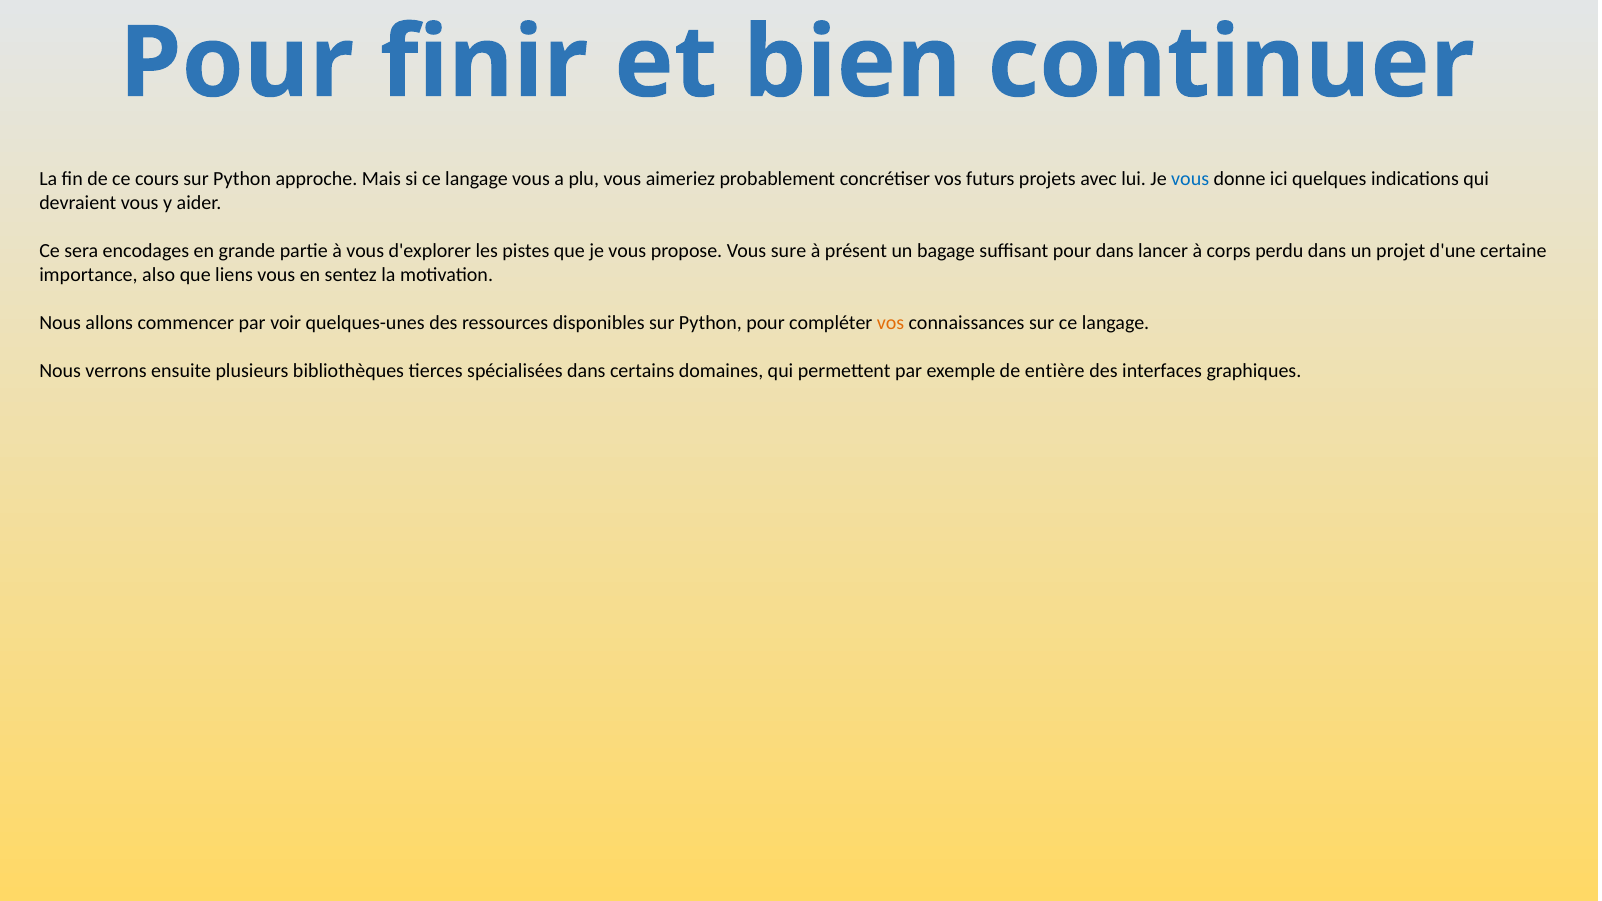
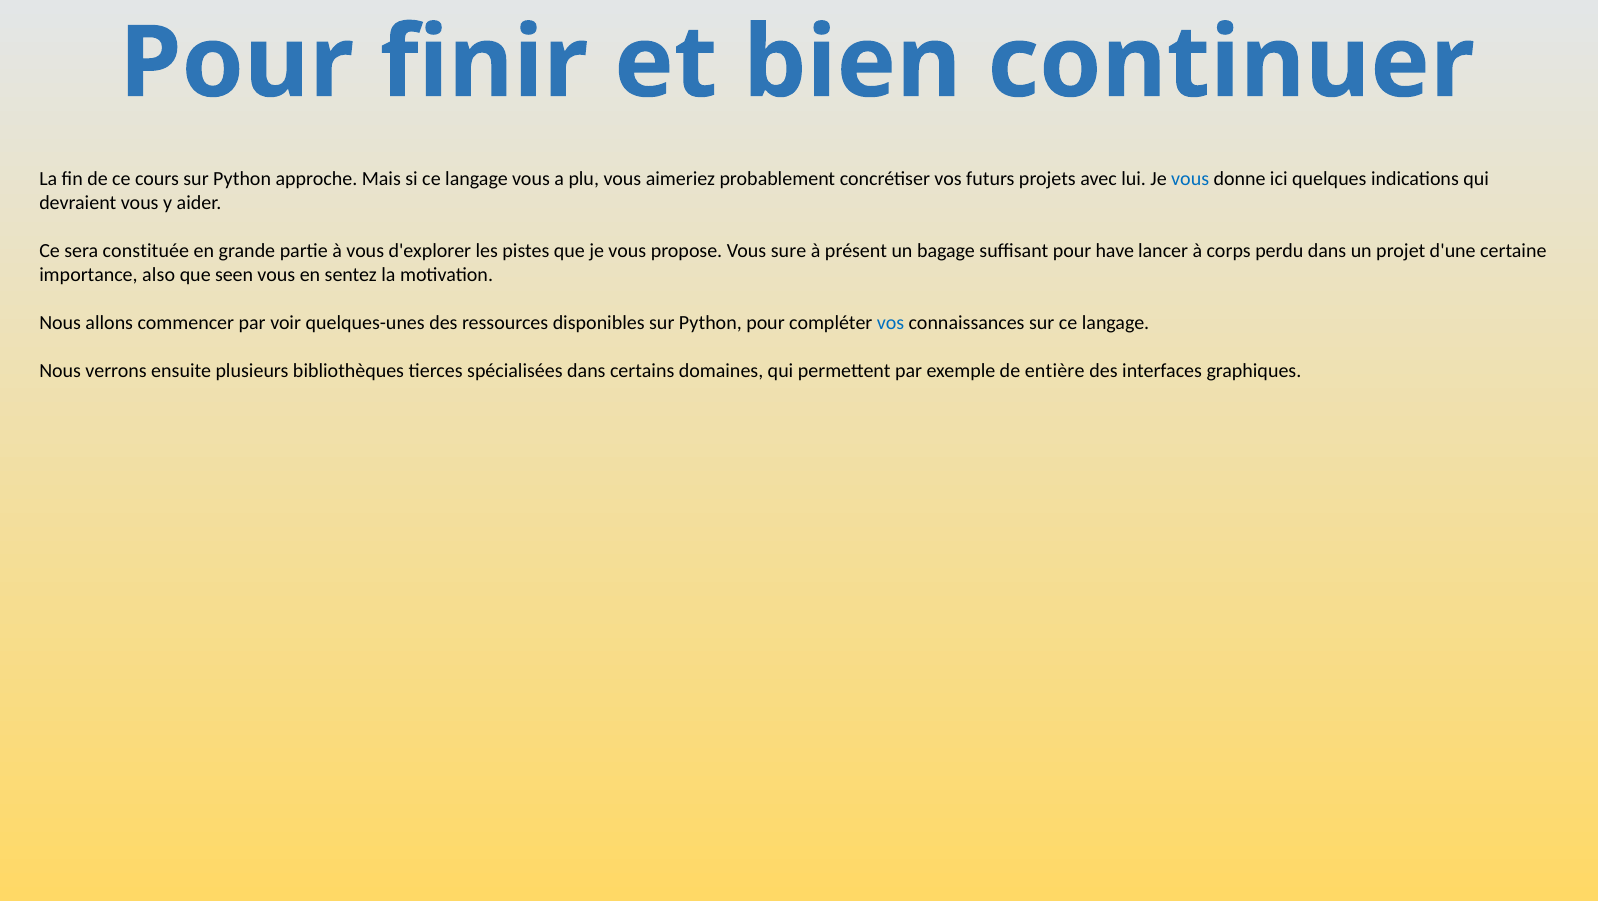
encodages: encodages -> constituée (146, 251)
pour dans: dans -> have (1115, 251)
liens: liens -> seen (234, 275)
vos colour: orange -> blue (891, 323)
